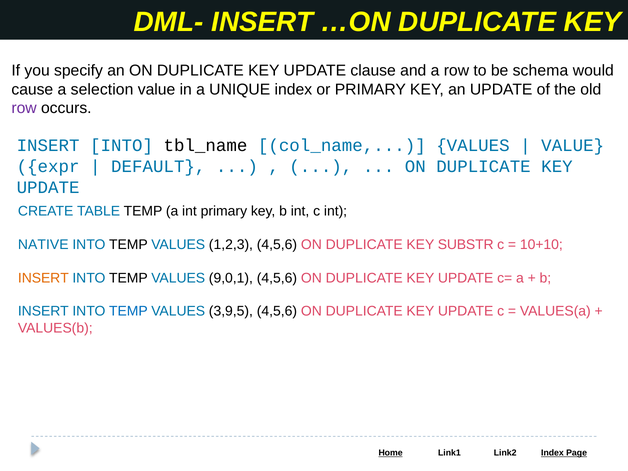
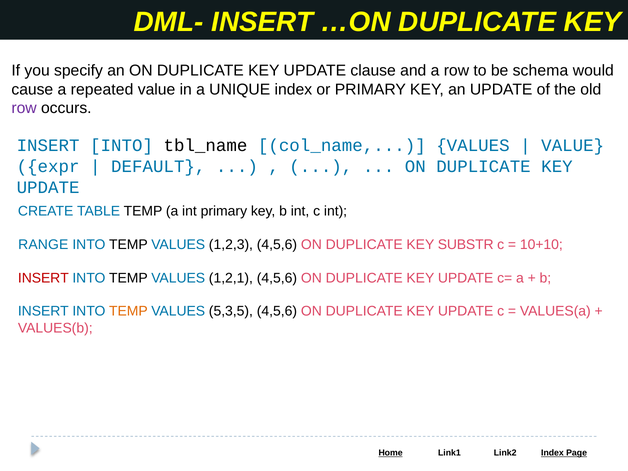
selection: selection -> repeated (102, 89)
NATIVE: NATIVE -> RANGE (43, 244)
INSERT colour: orange -> red (43, 278)
9,0,1: 9,0,1 -> 1,2,1 (231, 278)
TEMP colour: blue -> orange (128, 311)
3,9,5: 3,9,5 -> 5,3,5 (231, 311)
